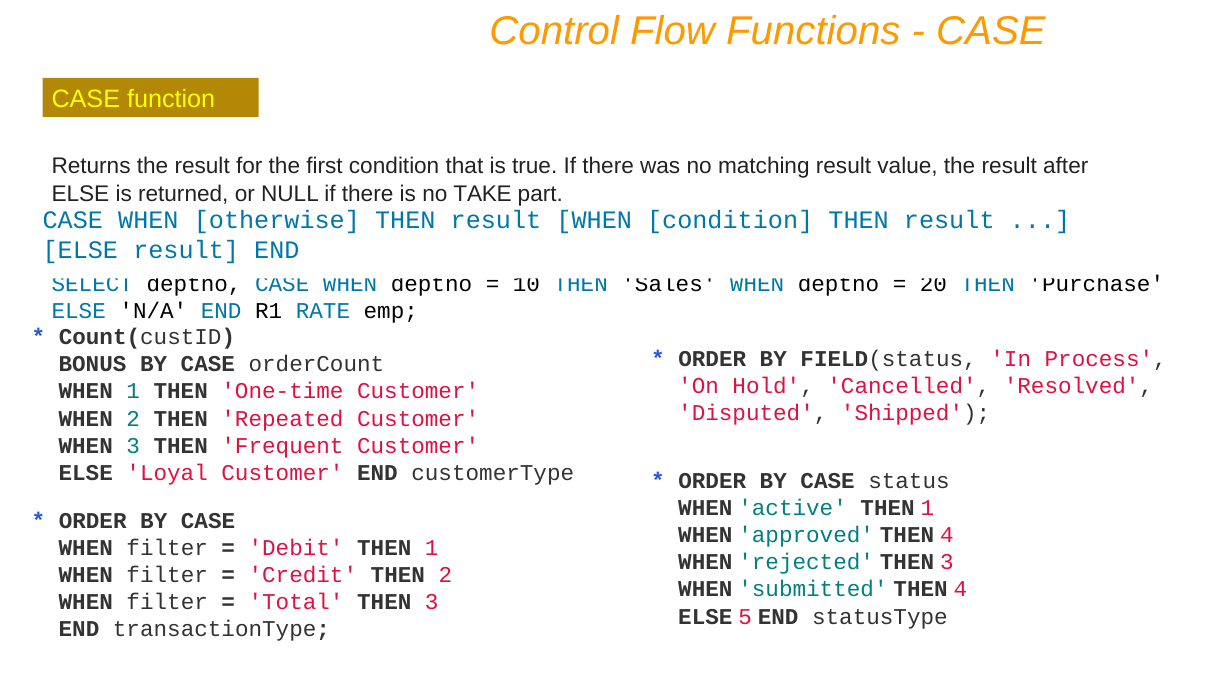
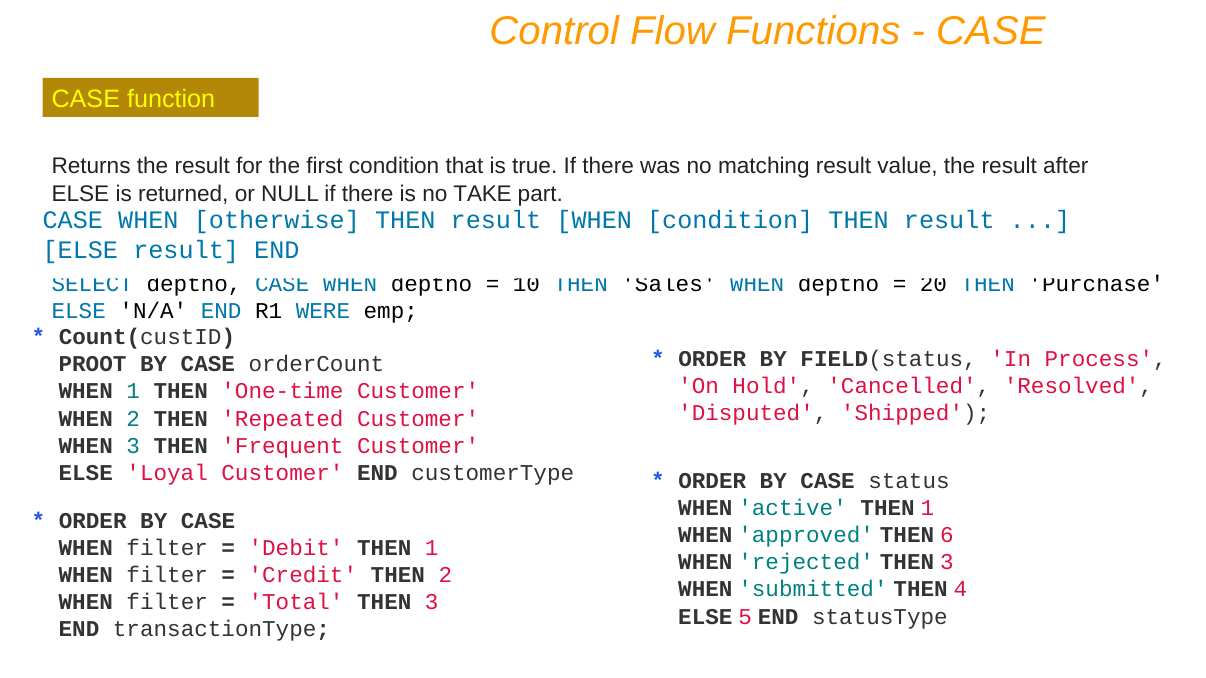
RATE: RATE -> WERE (323, 312)
BONUS: BONUS -> PROOT (93, 365)
approved THEN 4: 4 -> 6 (947, 536)
